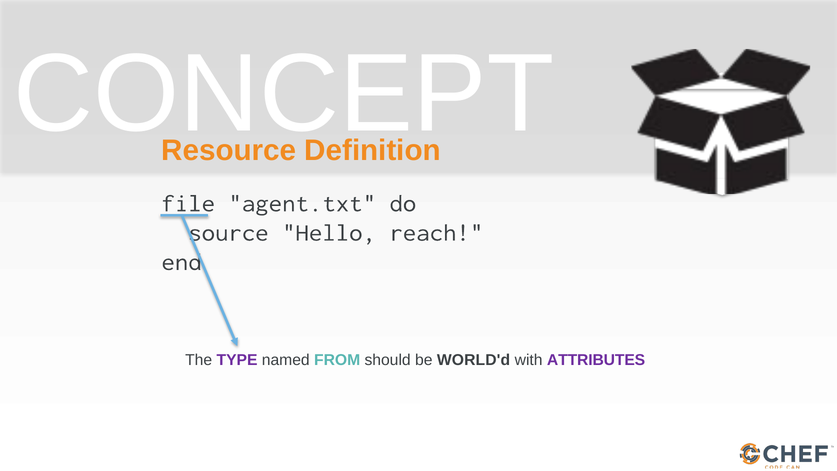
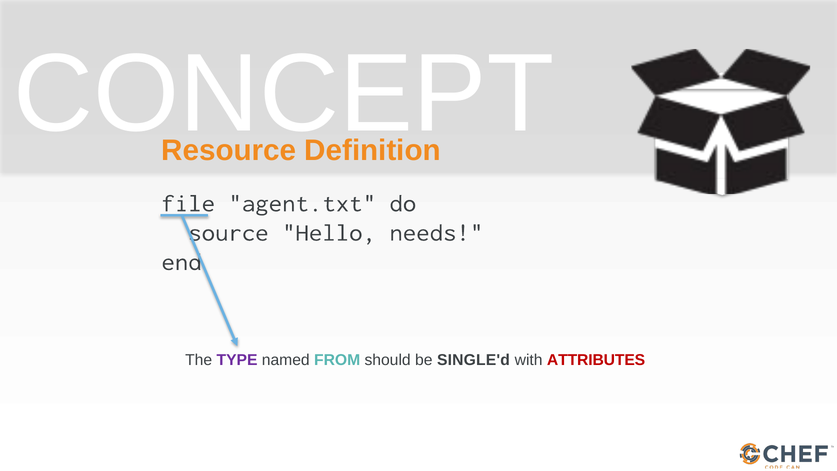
reach: reach -> needs (436, 232)
WORLD'd: WORLD'd -> SINGLE'd (473, 360)
ATTRIBUTES colour: purple -> red (596, 360)
